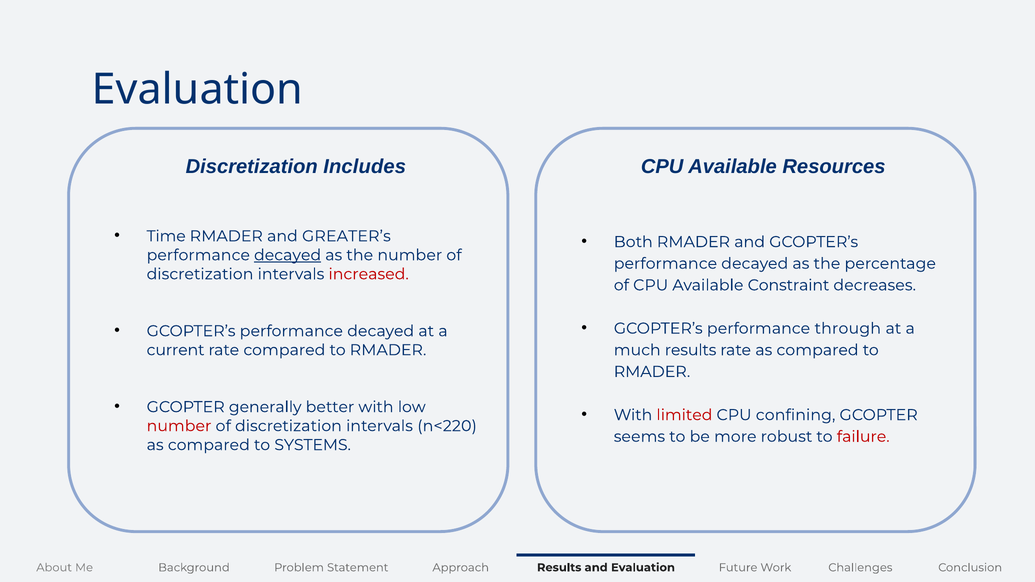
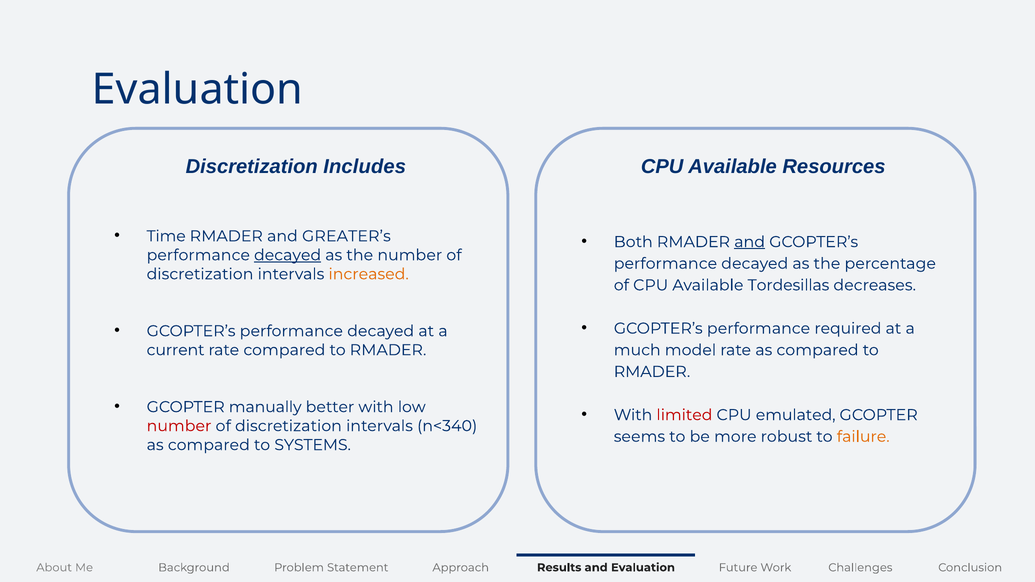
and underline: none -> present (750, 242)
increased colour: red -> orange (369, 274)
Constraint: Constraint -> Tordesillas (788, 285)
through: through -> required (848, 329)
much results: results -> model (690, 350)
generally: generally -> manually (265, 407)
confining: confining -> emulated (796, 415)
n<220: n<220 -> n<340 (447, 426)
failure colour: red -> orange (863, 437)
